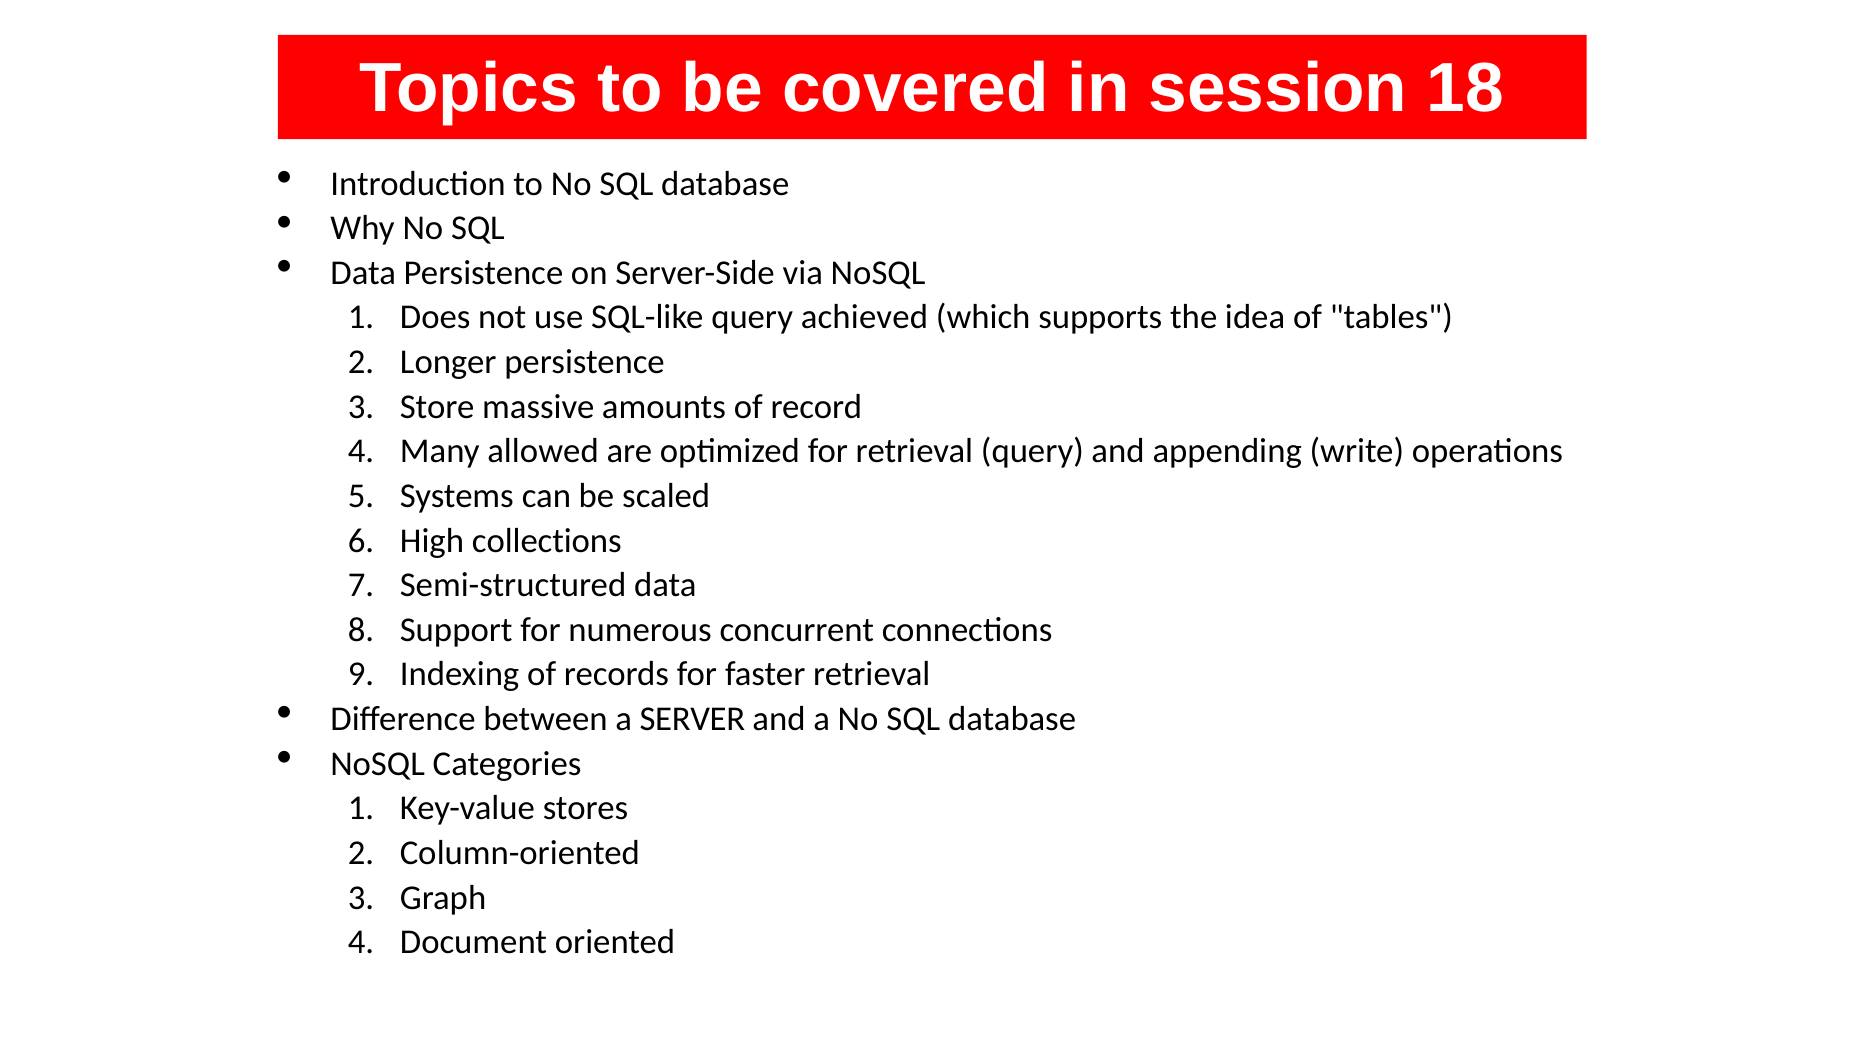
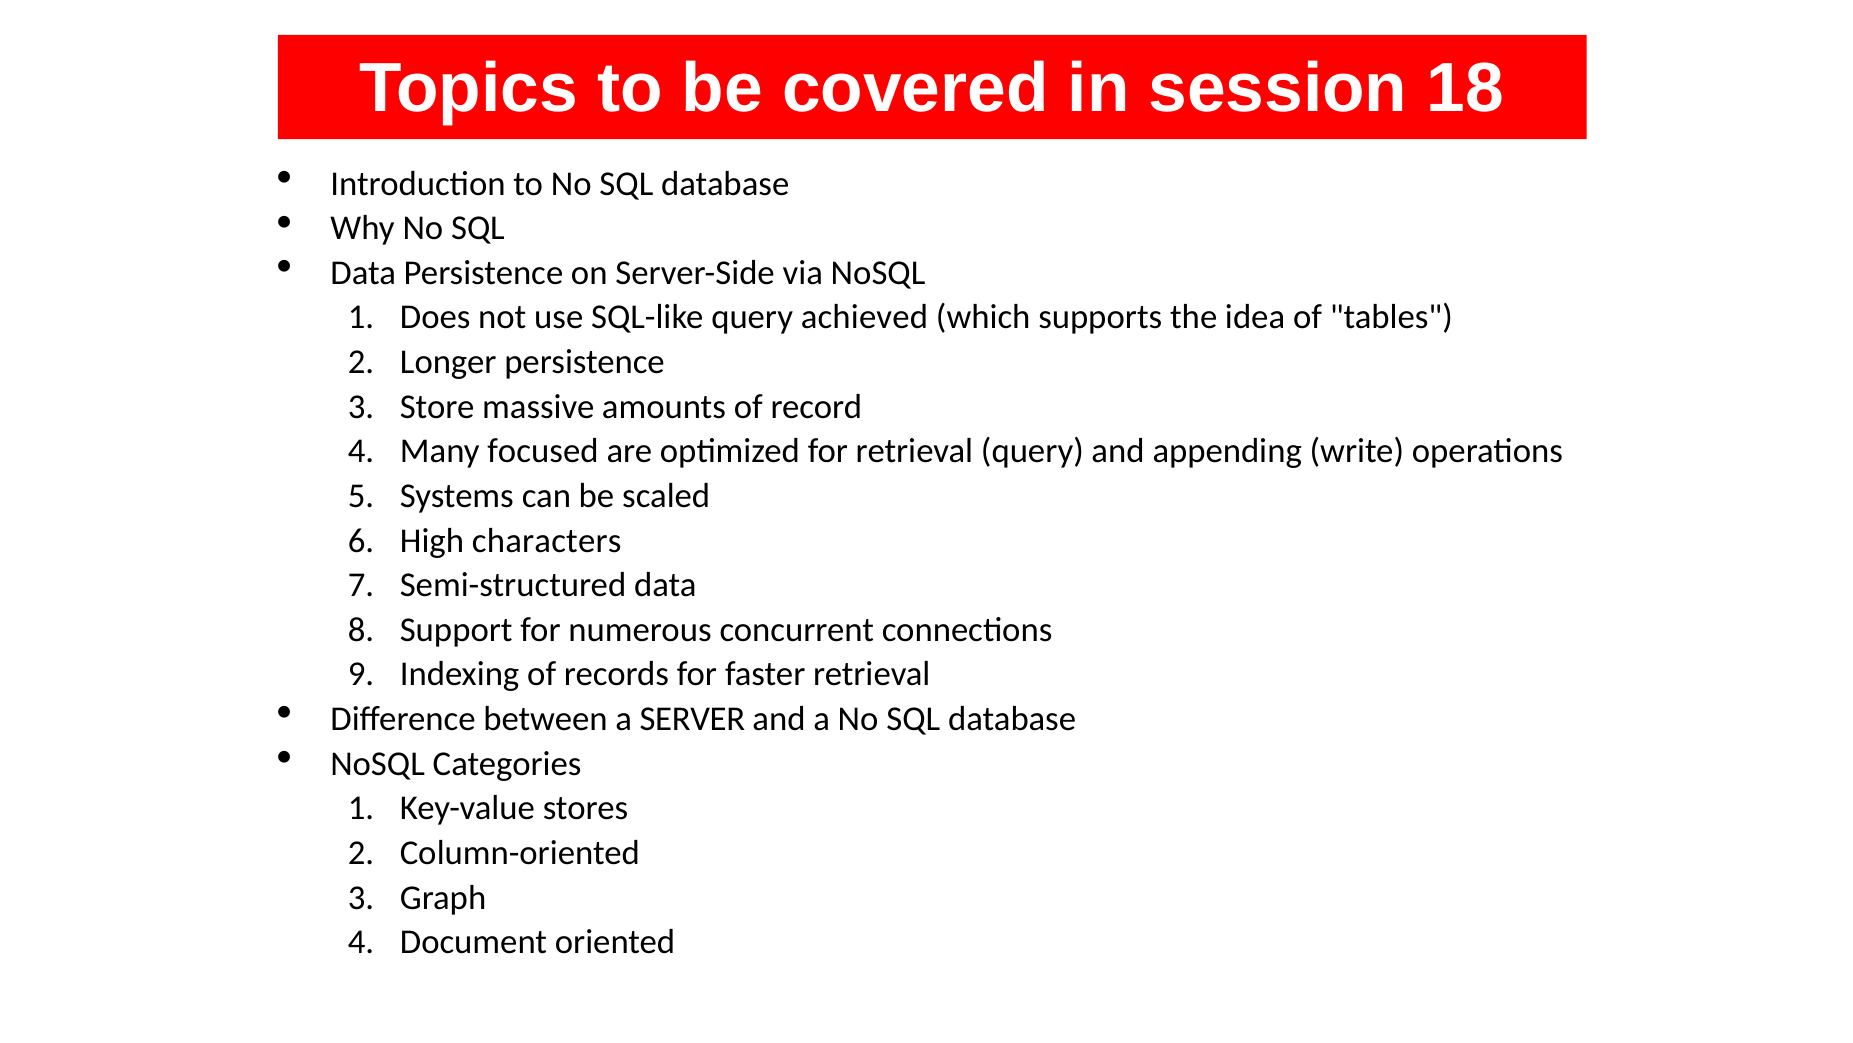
allowed: allowed -> focused (543, 451)
collections: collections -> characters (547, 540)
